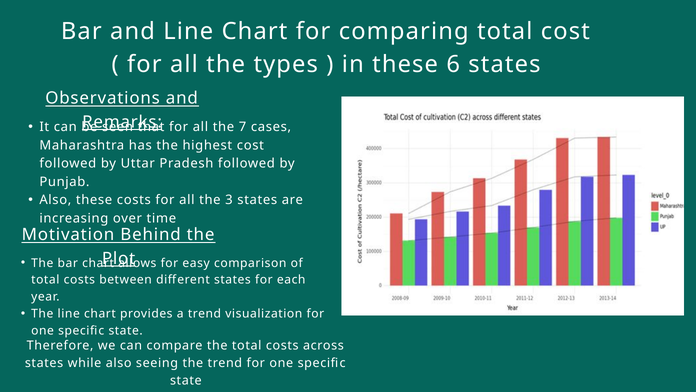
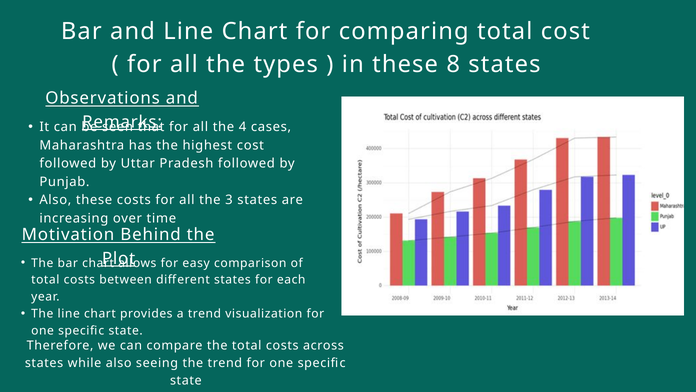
6: 6 -> 8 (453, 64)
7: 7 -> 4 (243, 127)
